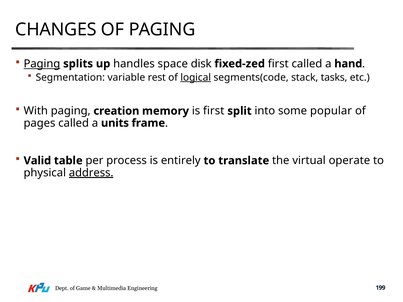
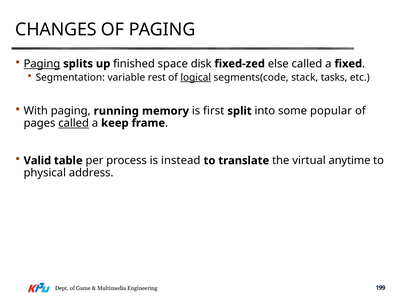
handles: handles -> finished (134, 64)
fixed-zed first: first -> else (278, 64)
hand: hand -> fixed (348, 64)
creation: creation -> running (116, 111)
called underline: none -> present (74, 123)
units: units -> keep (115, 123)
entirely: entirely -> instead (181, 161)
operate: operate -> anytime (349, 161)
address underline: present -> none (91, 173)
